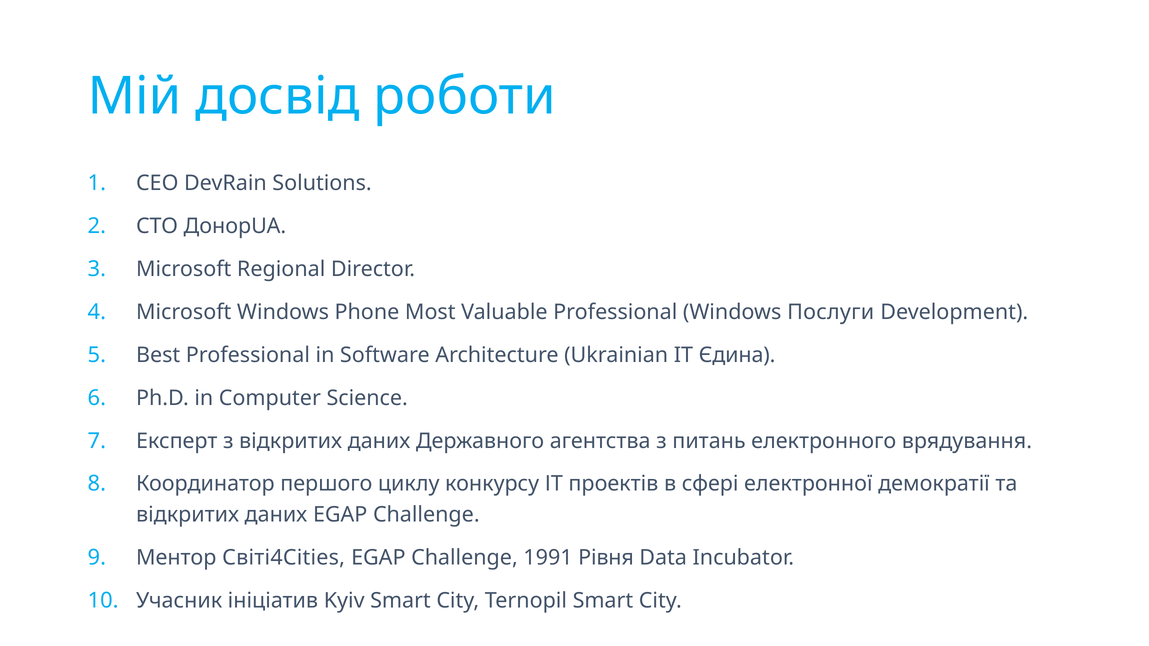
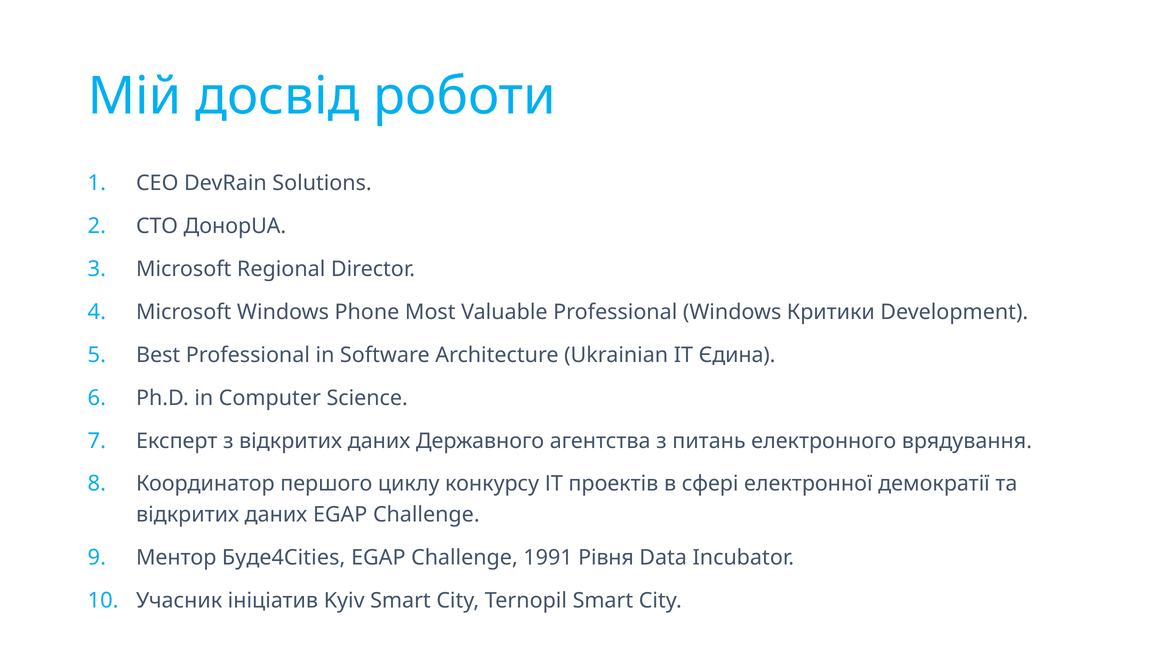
Послуги: Послуги -> Критики (831, 312)
Світі4Cities: Світі4Cities -> Буде4Cities (284, 558)
